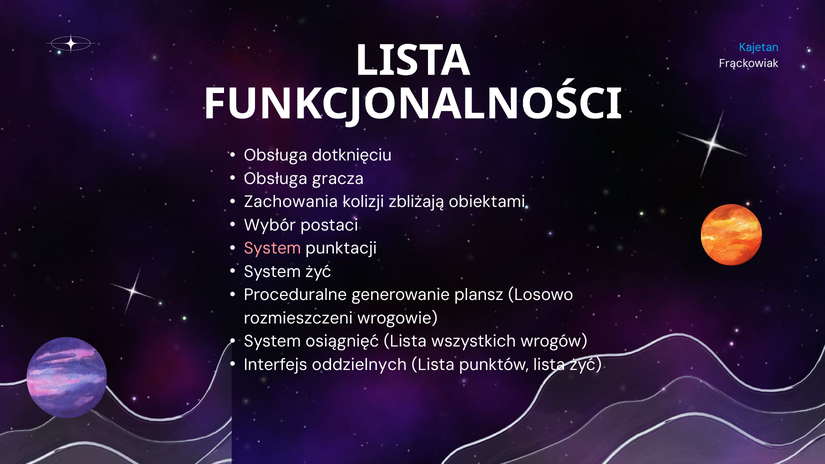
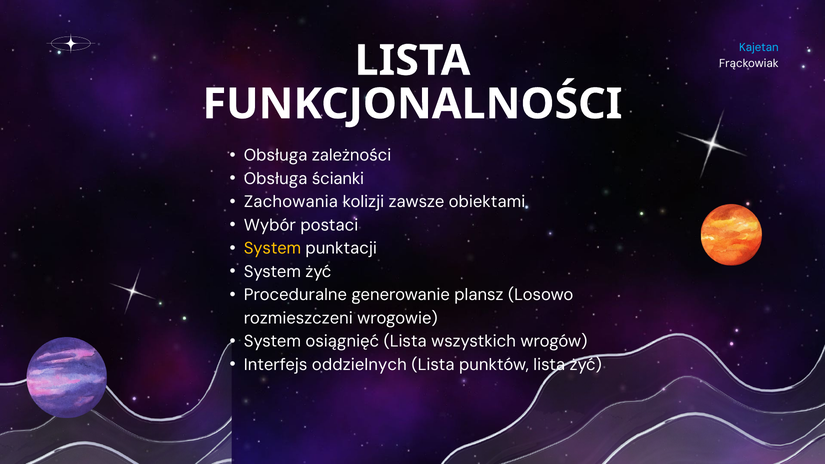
dotknięciu: dotknięciu -> zależności (352, 155)
gracza: gracza -> ścianki (338, 179)
zbliżają: zbliżają -> zawsze (416, 202)
System colour: pink -> yellow (272, 248)
